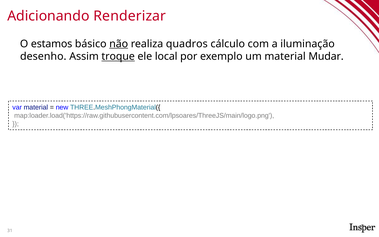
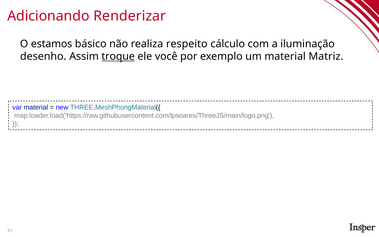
não underline: present -> none (119, 44)
quadros: quadros -> respeito (187, 44)
local: local -> você (166, 56)
Mudar: Mudar -> Matriz (326, 56)
